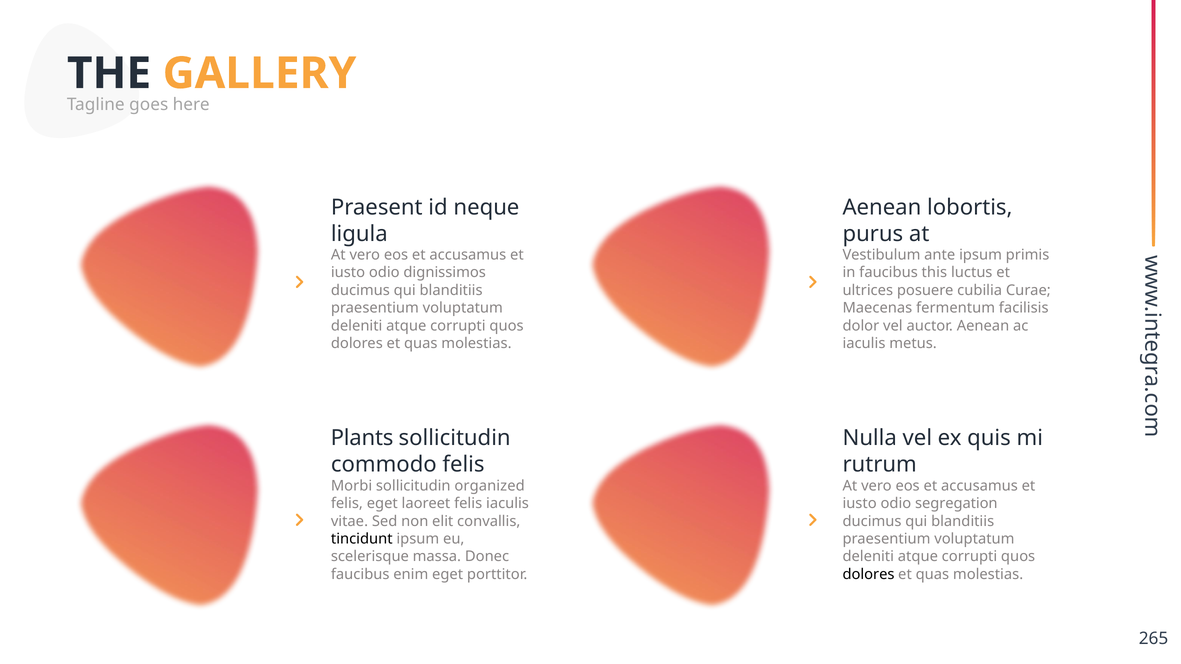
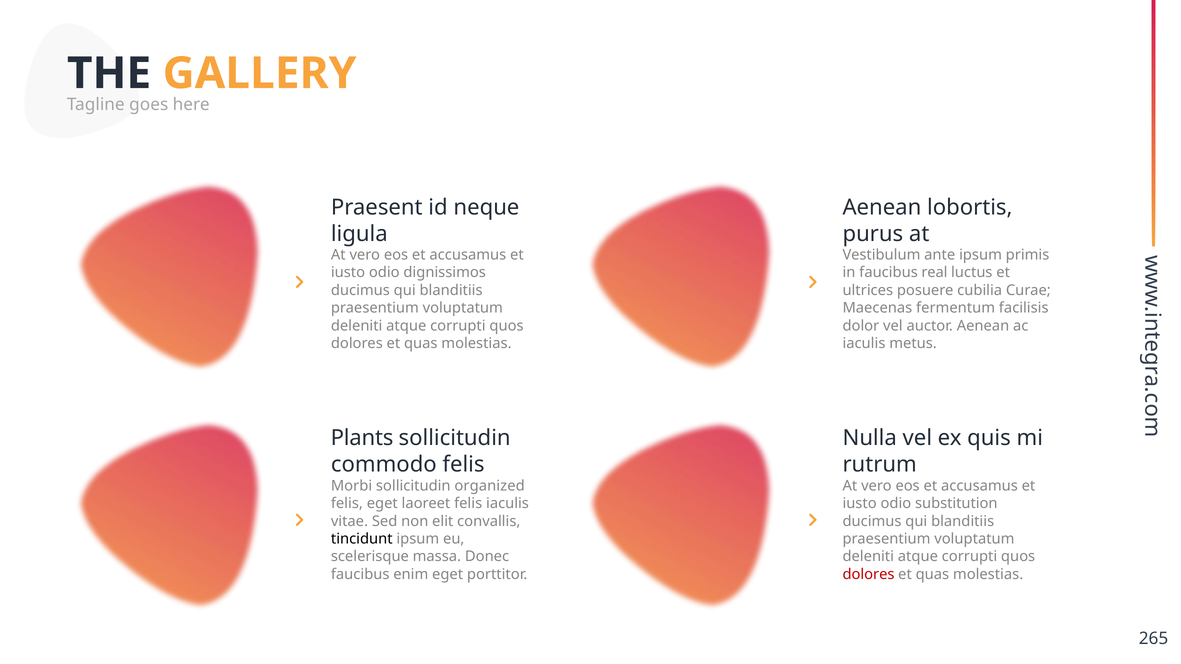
this: this -> real (934, 273)
segregation: segregation -> substitution (956, 504)
dolores colour: black -> red (869, 575)
